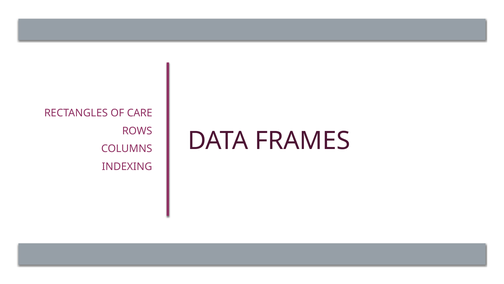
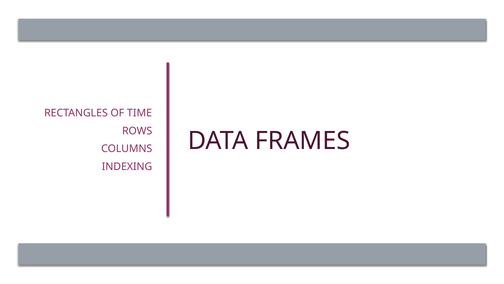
CARE: CARE -> TIME (140, 113)
